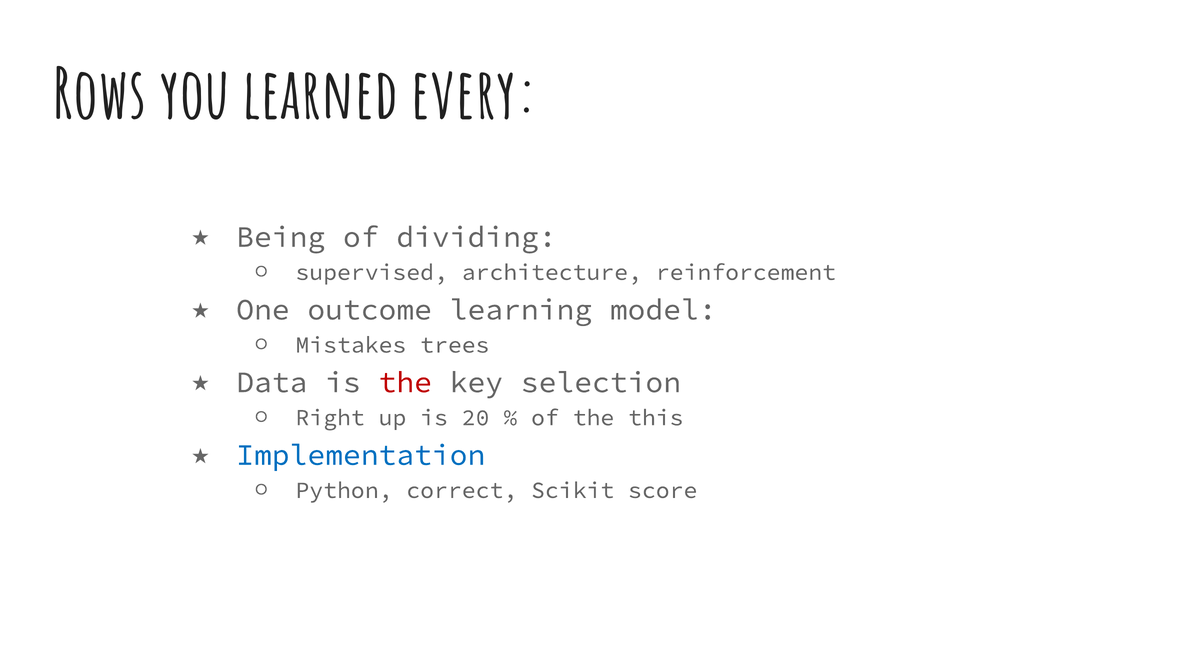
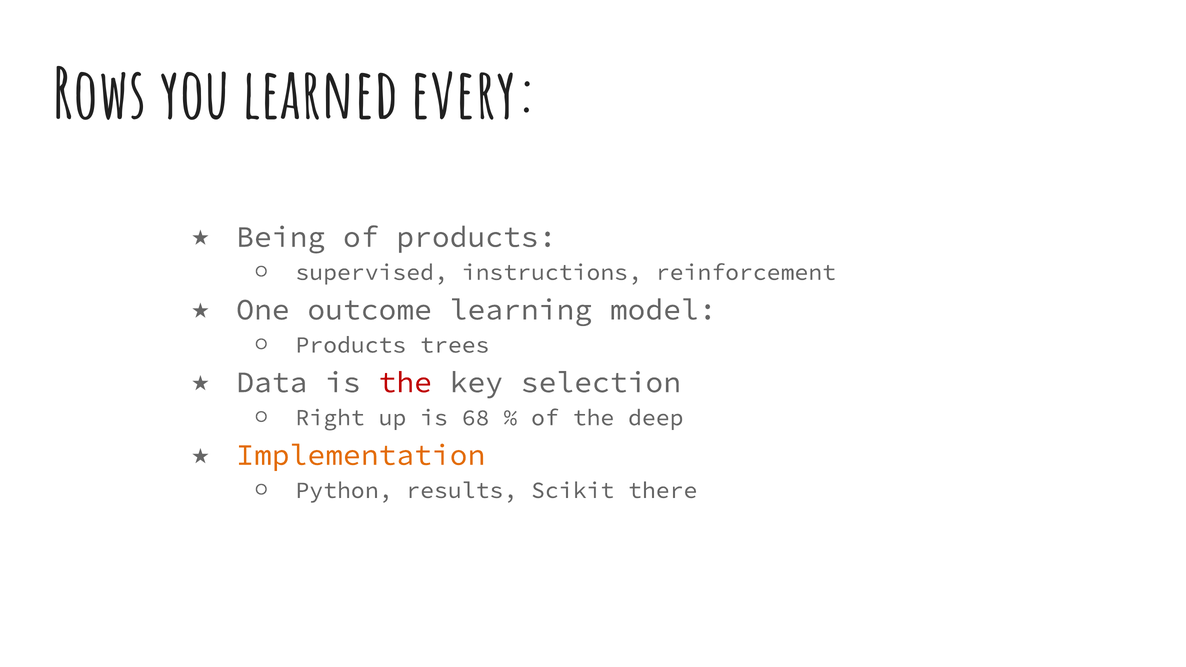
of dividing: dividing -> products (476, 237)
architecture: architecture -> instructions (552, 272)
Mistakes: Mistakes -> Products (351, 345)
20: 20 -> 68 (476, 418)
this: this -> deep (656, 418)
Implementation colour: blue -> orange (361, 455)
correct: correct -> results (462, 490)
score: score -> there (663, 490)
